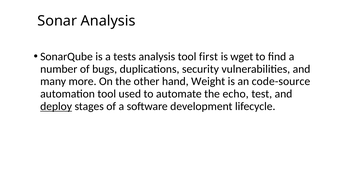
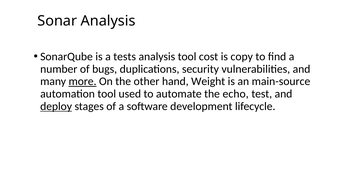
first: first -> cost (209, 57)
wget: wget -> copy (242, 57)
more underline: none -> present (83, 82)
code-source: code-source -> main-source (281, 82)
